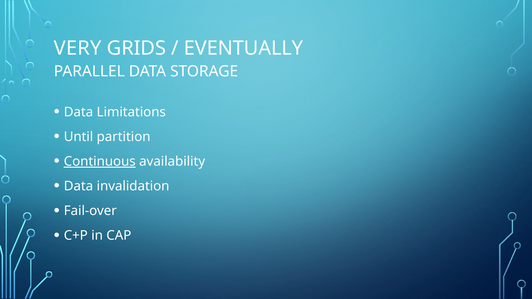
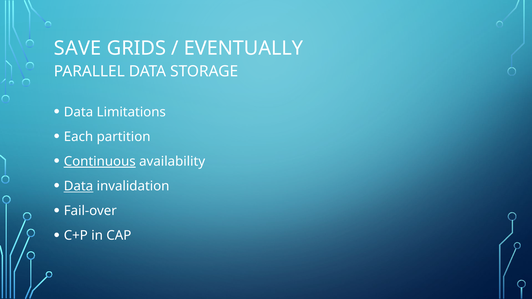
VERY: VERY -> SAVE (78, 48)
Until: Until -> Each (78, 137)
Data underline: none -> present (78, 186)
